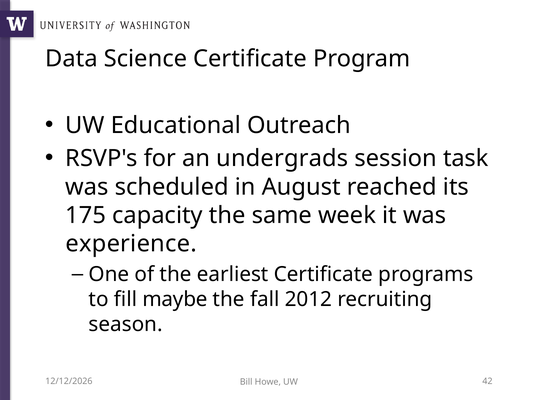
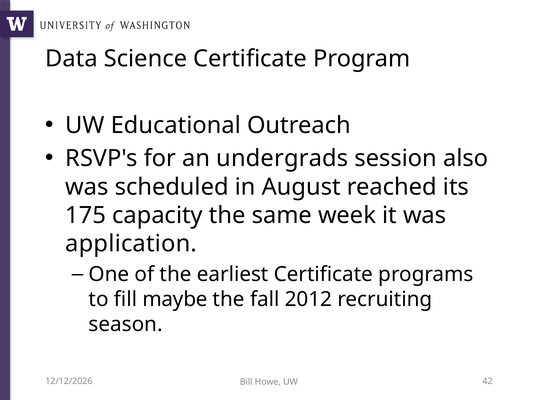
task: task -> also (466, 158)
experience: experience -> application (131, 244)
